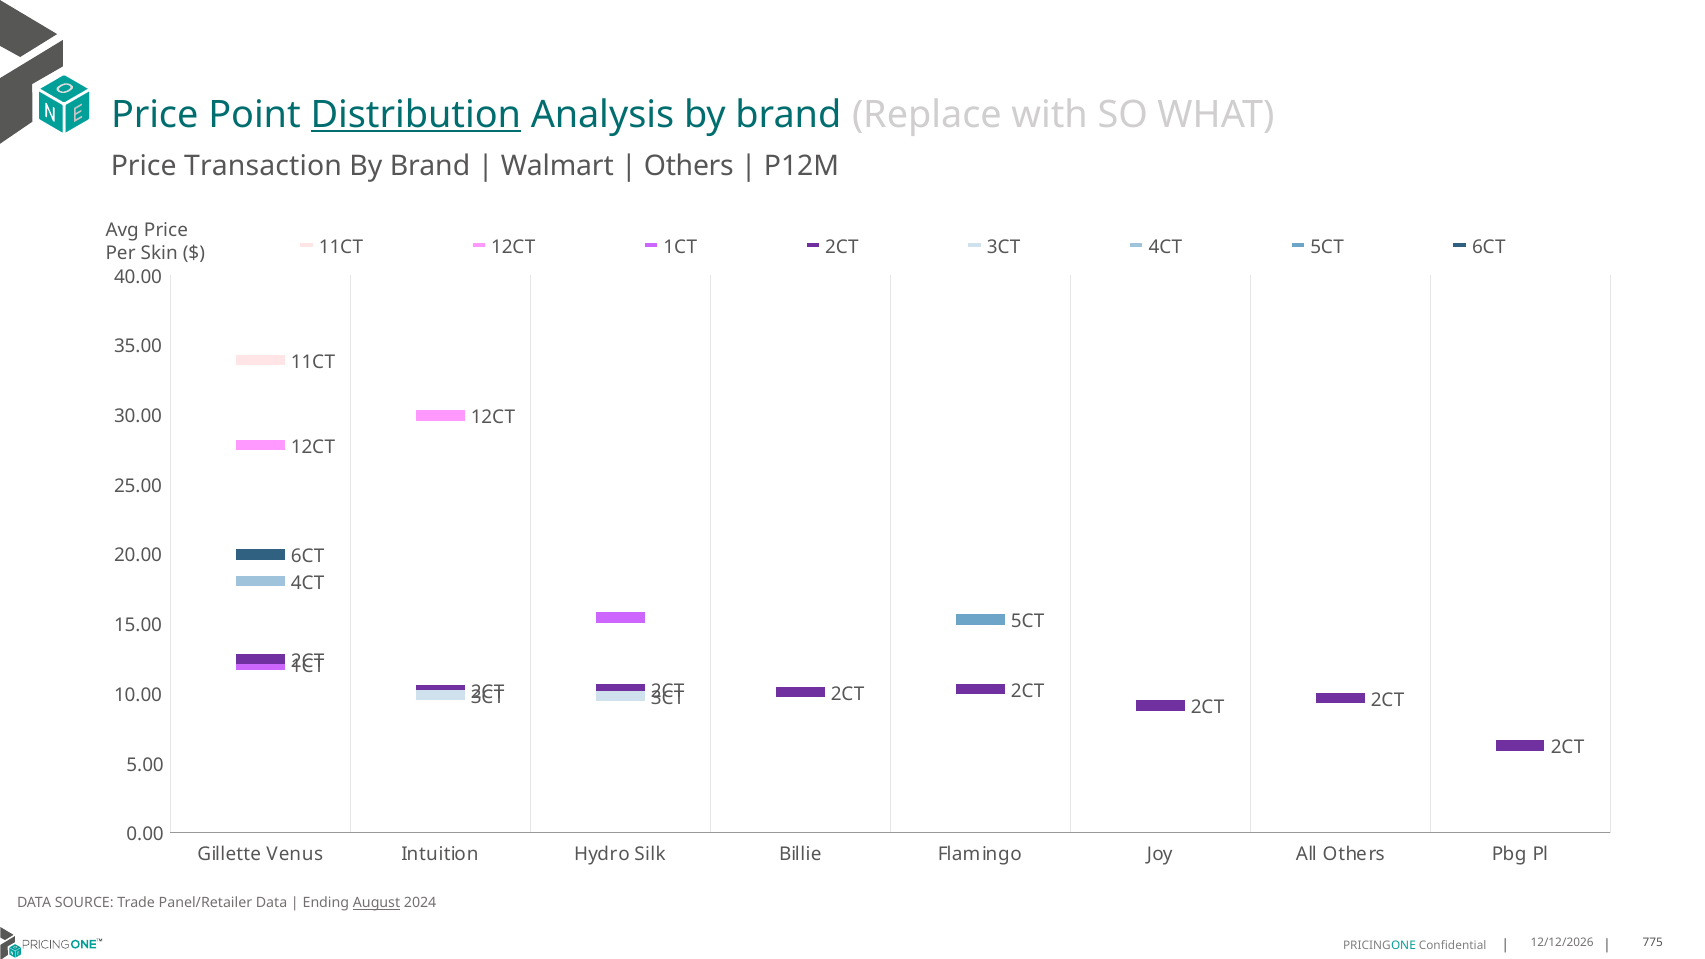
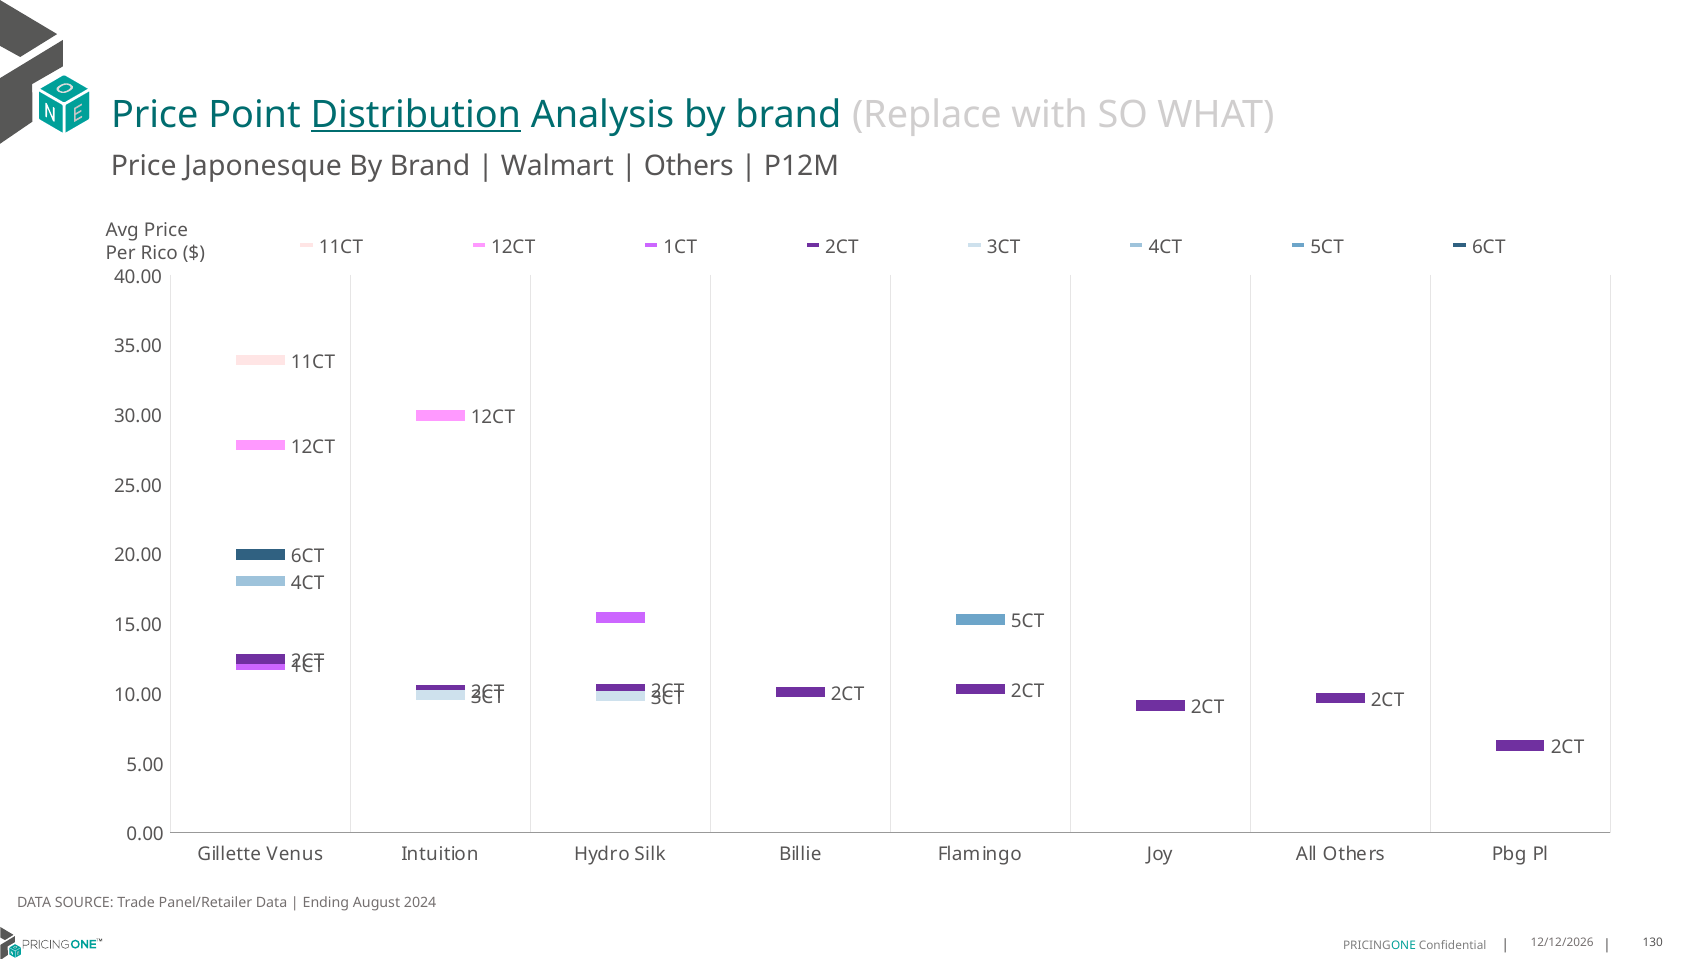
Transaction: Transaction -> Japonesque (263, 166)
Skin: Skin -> Rico (159, 253)
August underline: present -> none (377, 903)
775: 775 -> 130 (1653, 943)
